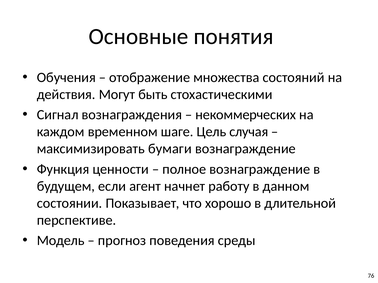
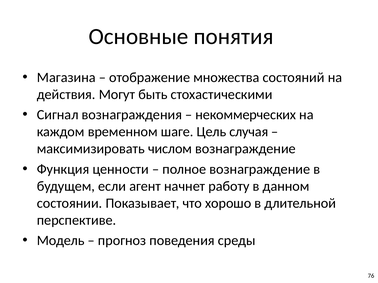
Обучения: Обучения -> Магазина (66, 78)
бумаги: бумаги -> числом (170, 149)
